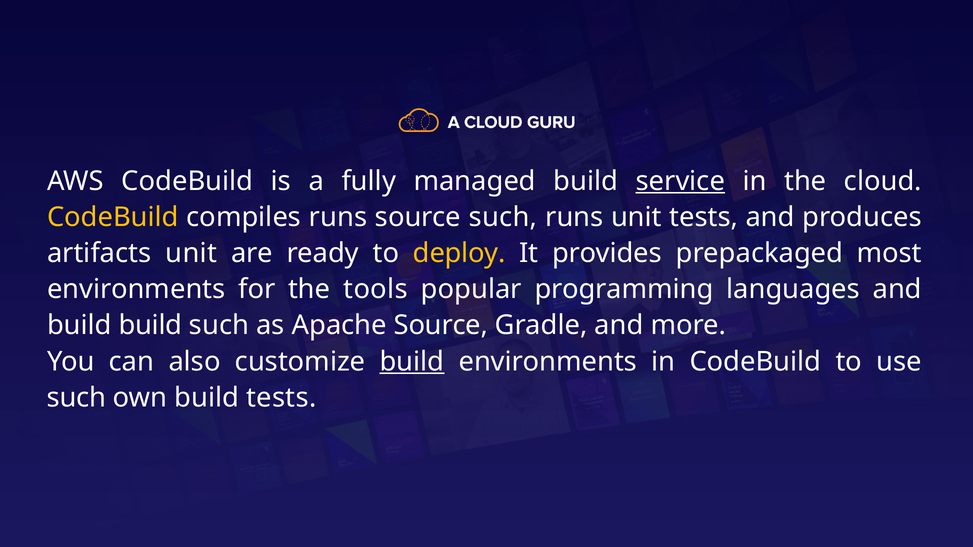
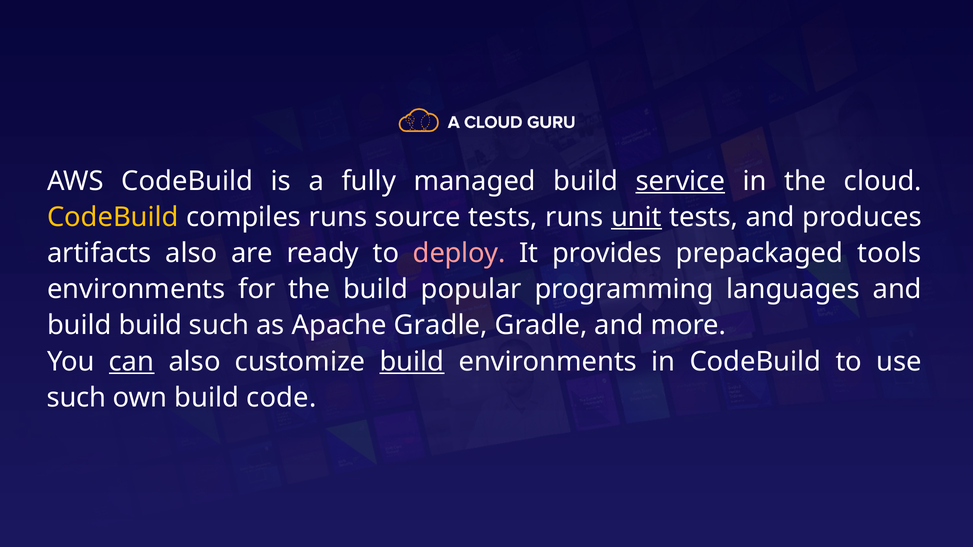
source such: such -> tests (503, 217)
unit underline: none -> present (636, 217)
artifacts unit: unit -> also (191, 253)
deploy colour: yellow -> pink (459, 253)
most: most -> tools (889, 253)
the tools: tools -> build (376, 289)
Apache Source: Source -> Gradle (441, 326)
can underline: none -> present (132, 362)
build tests: tests -> code (281, 398)
